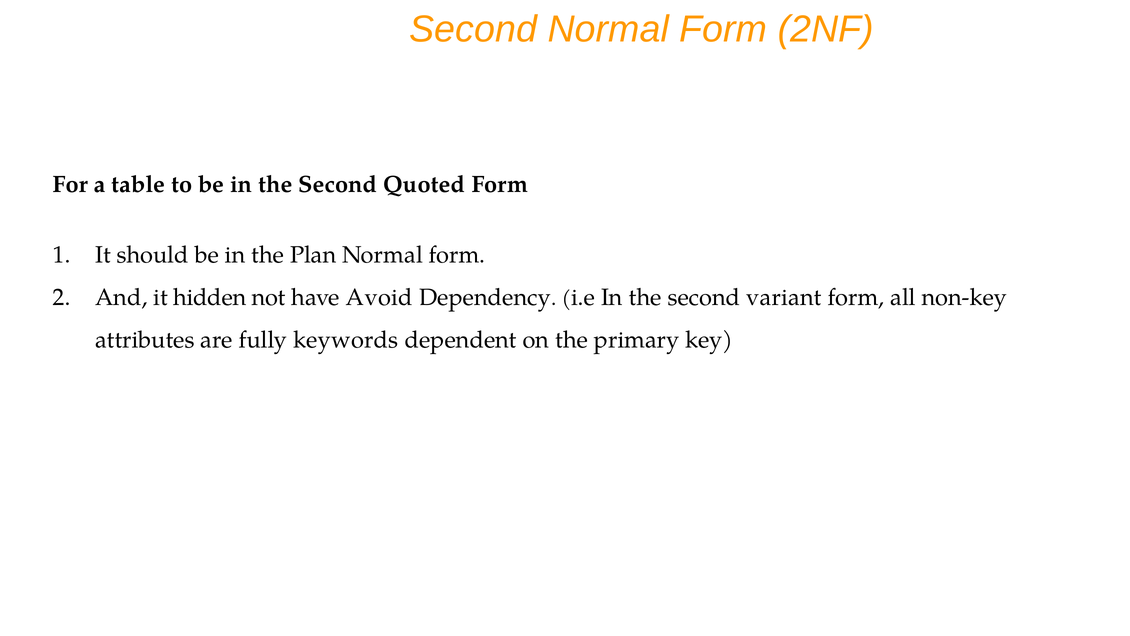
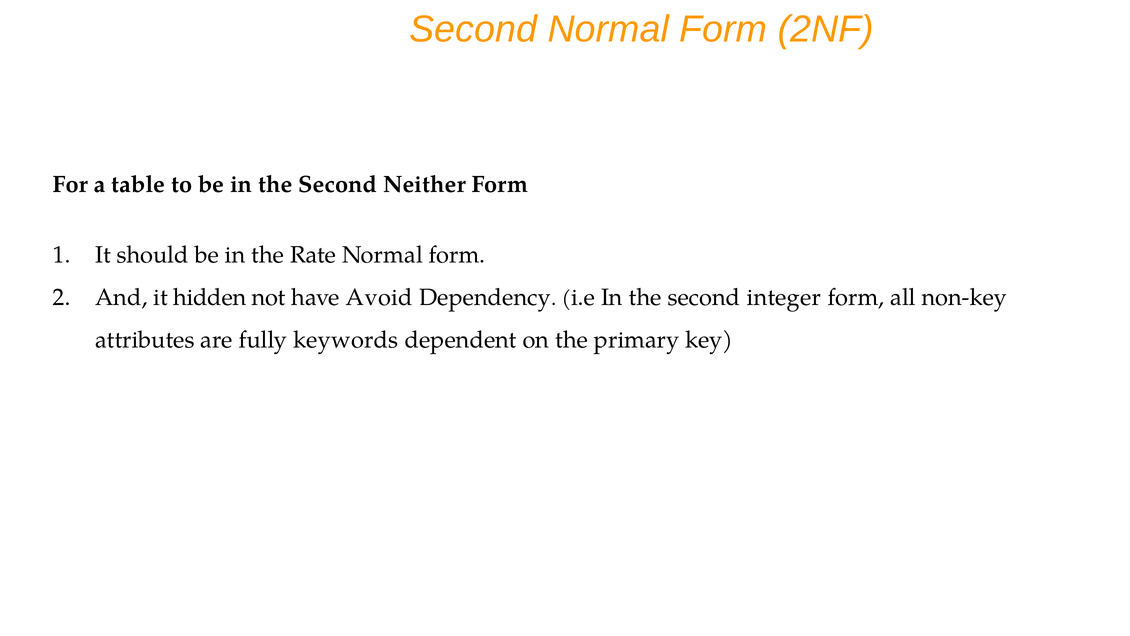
Quoted: Quoted -> Neither (424, 184)
Plan: Plan -> Rate (313, 255)
variant: variant -> integer (784, 297)
